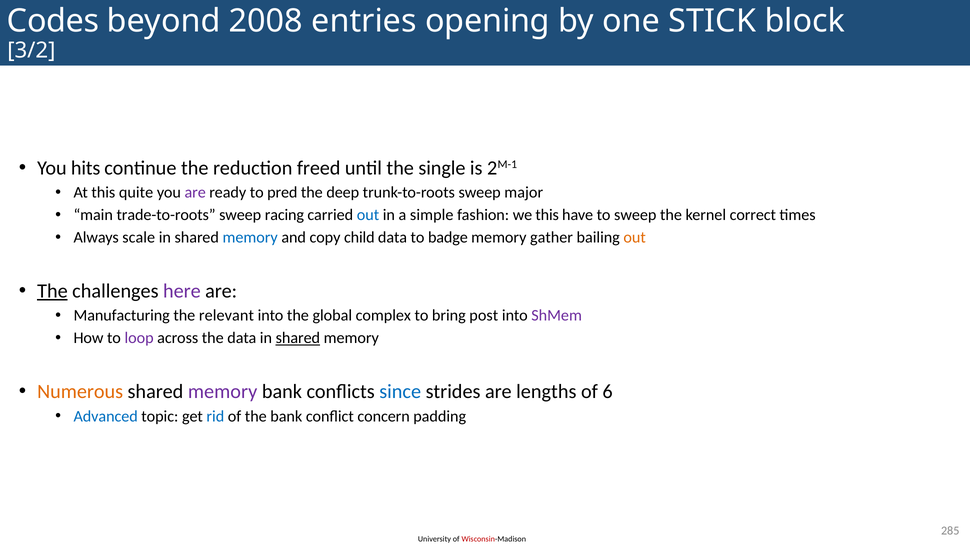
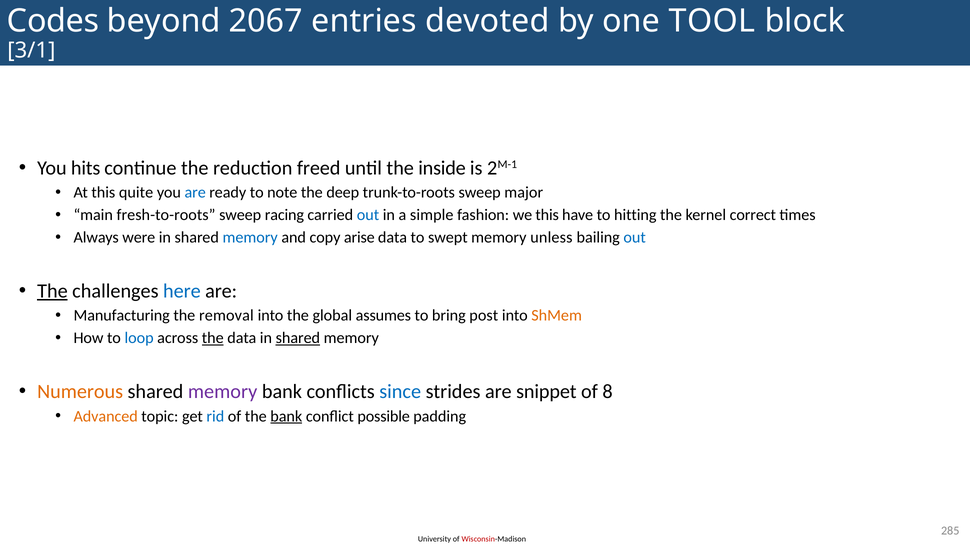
2008: 2008 -> 2067 (266, 21)
opening: opening -> devoted (487, 21)
STICK: STICK -> TOOL (712, 21)
3/2: 3/2 -> 3/1 (31, 50)
single: single -> inside (442, 168)
are colour: purple -> blue (195, 192)
pred: pred -> note (282, 192)
trade-to-roots: trade-to-roots -> fresh-to-roots (166, 215)
to sweep: sweep -> hitting (635, 215)
scale: scale -> were (139, 237)
child: child -> arise (359, 237)
badge: badge -> swept (448, 237)
gather: gather -> unless (551, 237)
out colour: orange -> blue (635, 237)
here colour: purple -> blue (182, 291)
relevant: relevant -> removal (226, 315)
complex: complex -> assumes (383, 315)
ShMem colour: purple -> orange (557, 315)
loop colour: purple -> blue (139, 338)
the underline: none -> present (213, 338)
lengths: lengths -> snippet (546, 391)
6: 6 -> 8 (607, 391)
Advanced colour: blue -> orange (106, 416)
bank underline: none -> present (286, 416)
concern: concern -> possible (384, 416)
